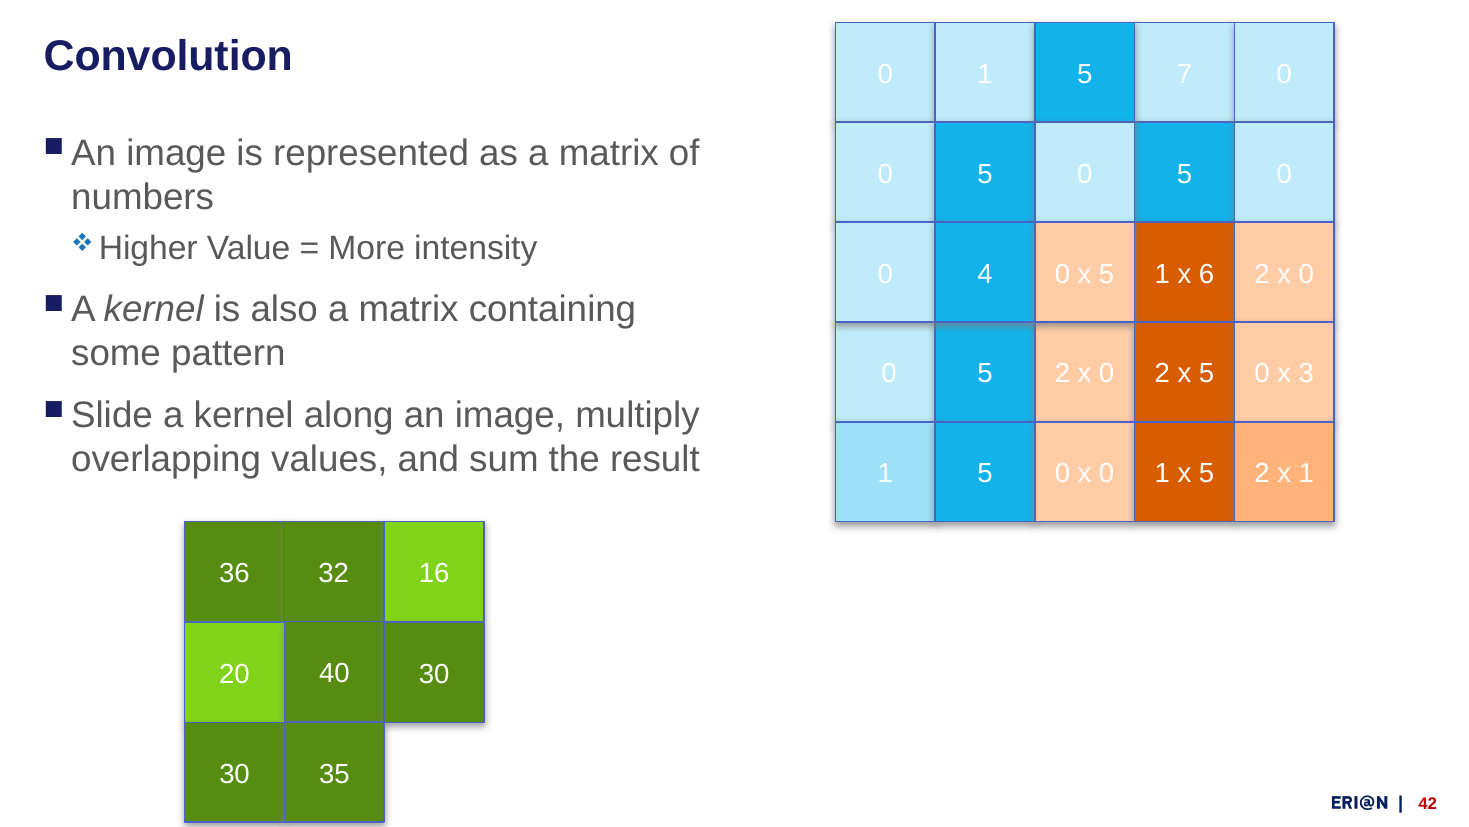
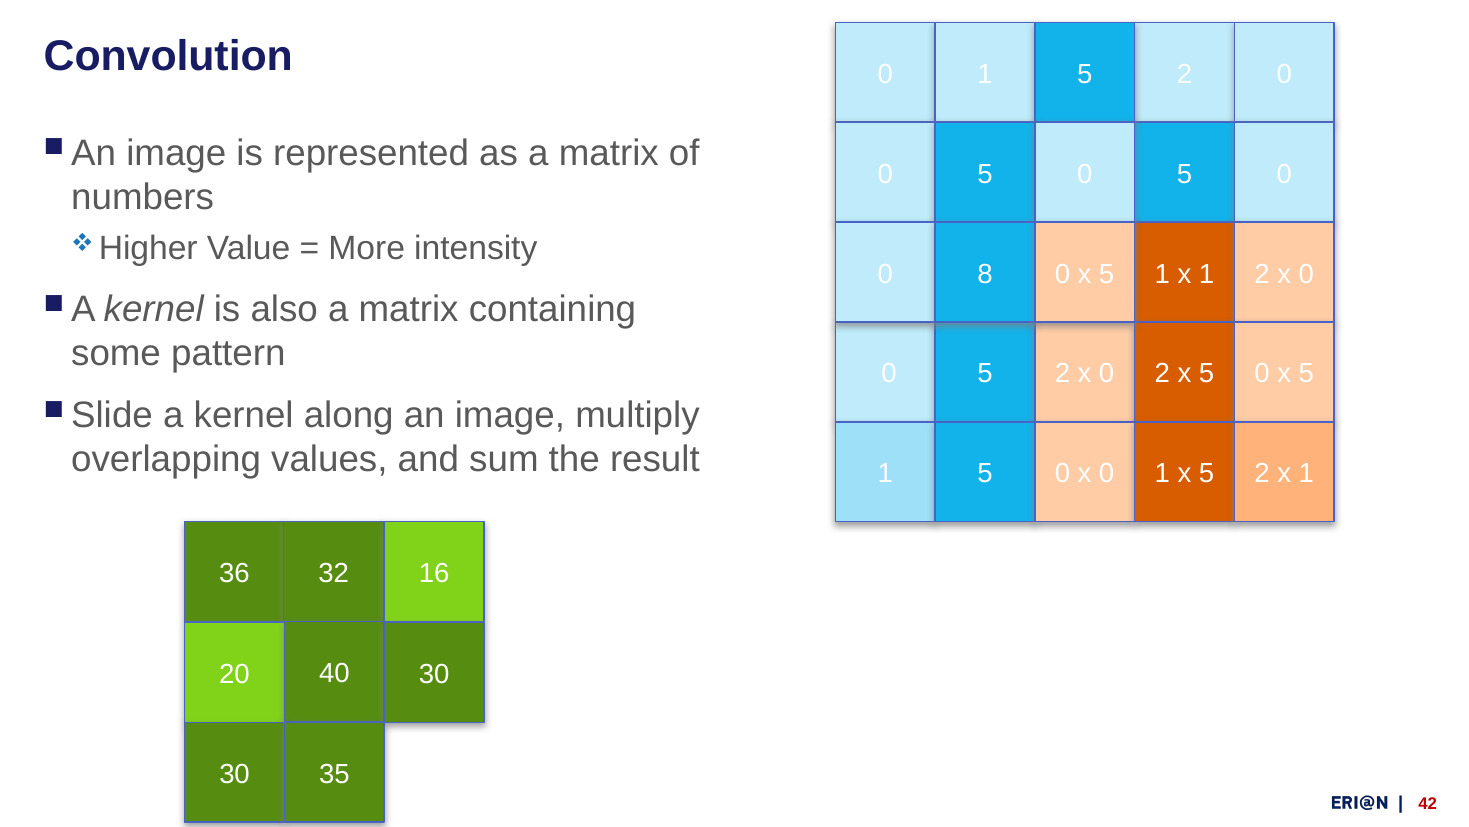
Convolution 7: 7 -> 2 (1185, 74)
4: 4 -> 8 (985, 274)
1 x 6: 6 -> 1 (1206, 274)
5 0 x 3: 3 -> 5 (1306, 374)
